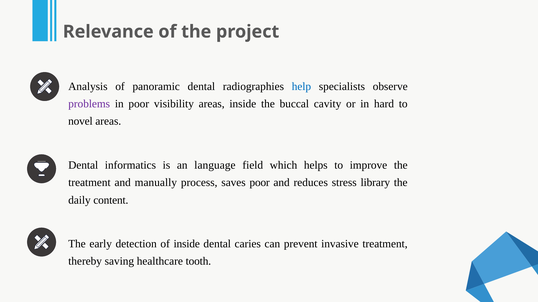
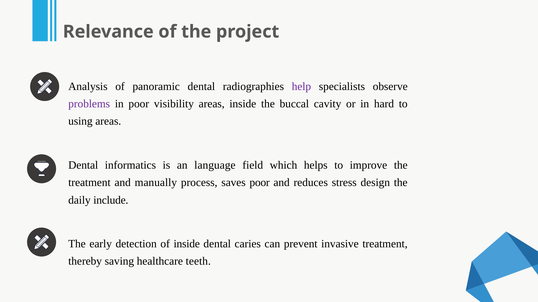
help colour: blue -> purple (301, 87)
novel: novel -> using (80, 121)
library: library -> design (375, 183)
content: content -> include (111, 200)
tooth: tooth -> teeth (198, 262)
